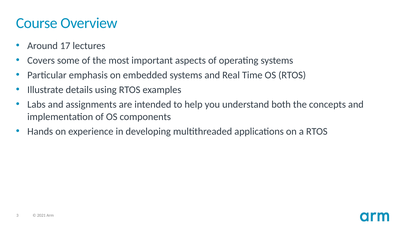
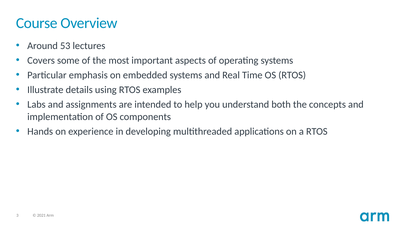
17: 17 -> 53 (65, 46)
